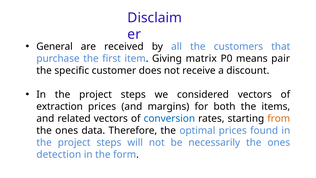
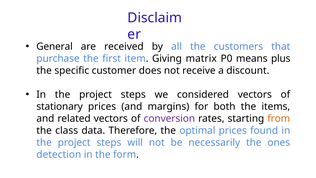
pair: pair -> plus (281, 58)
extraction: extraction -> stationary (60, 106)
conversion colour: blue -> purple (169, 118)
ones: ones -> class (67, 130)
